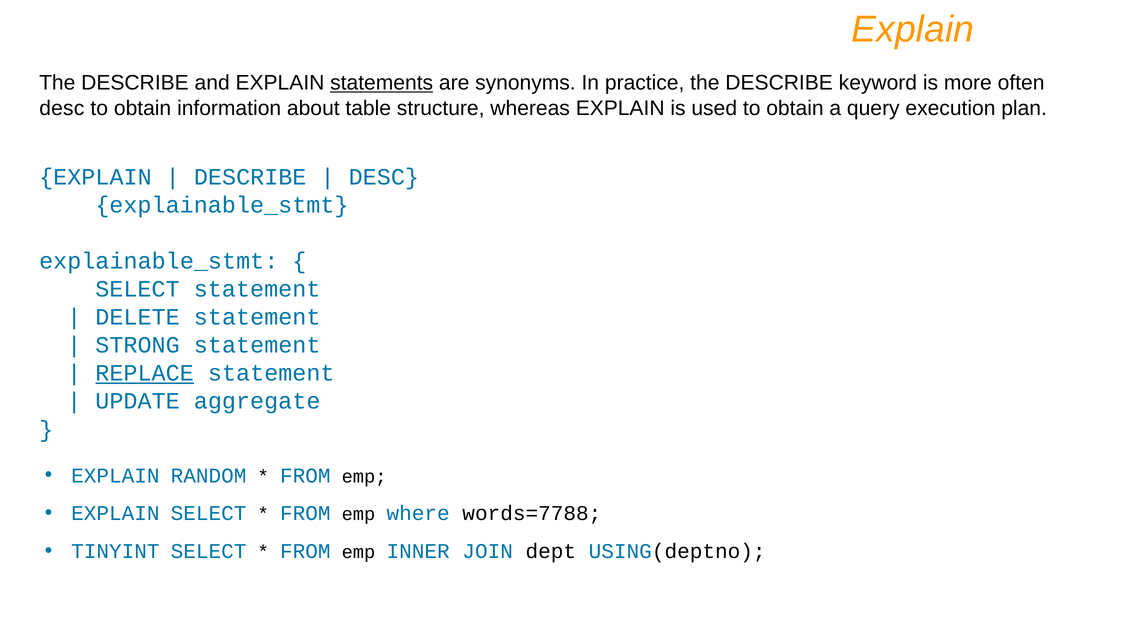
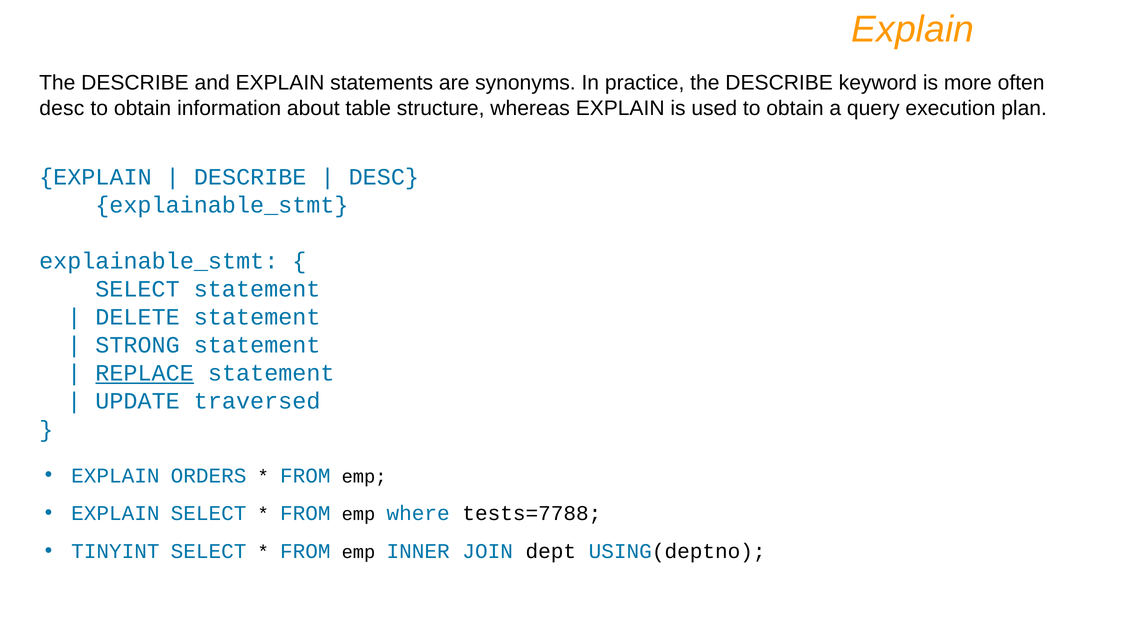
statements underline: present -> none (382, 83)
aggregate: aggregate -> traversed (257, 402)
RANDOM: RANDOM -> ORDERS (209, 476)
words=7788: words=7788 -> tests=7788 (532, 514)
